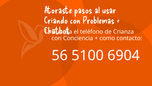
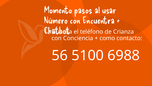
Atoraste: Atoraste -> Momento (58, 10)
Criando: Criando -> Número (56, 20)
Problemas: Problemas -> Encuentra (99, 20)
6904: 6904 -> 6988 (124, 55)
